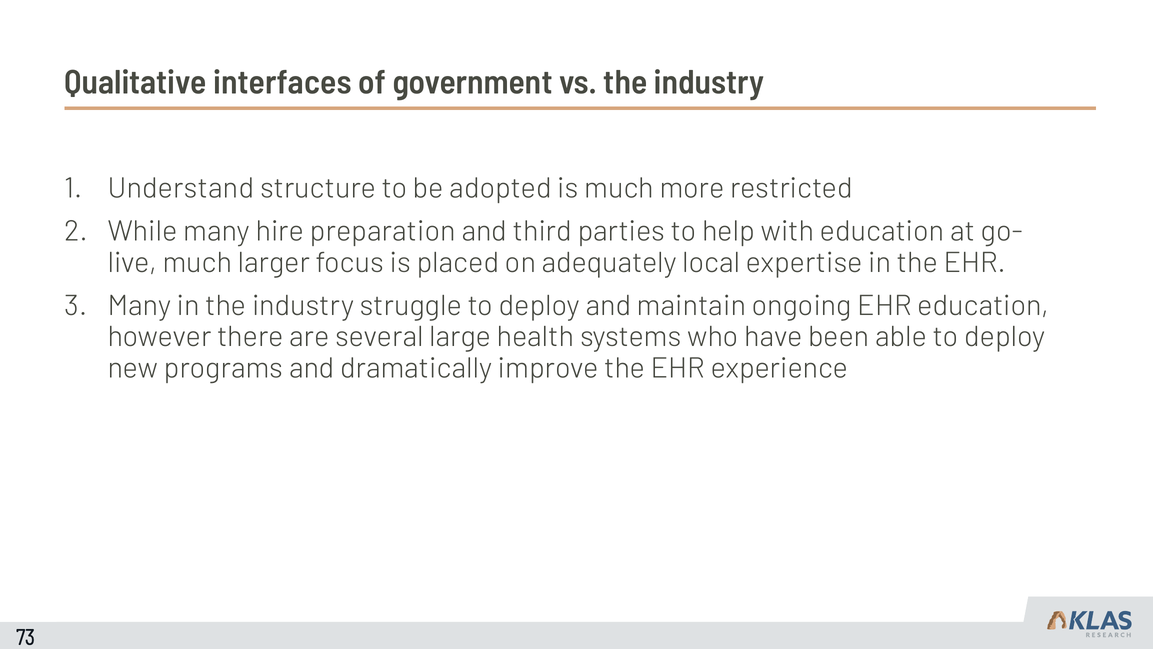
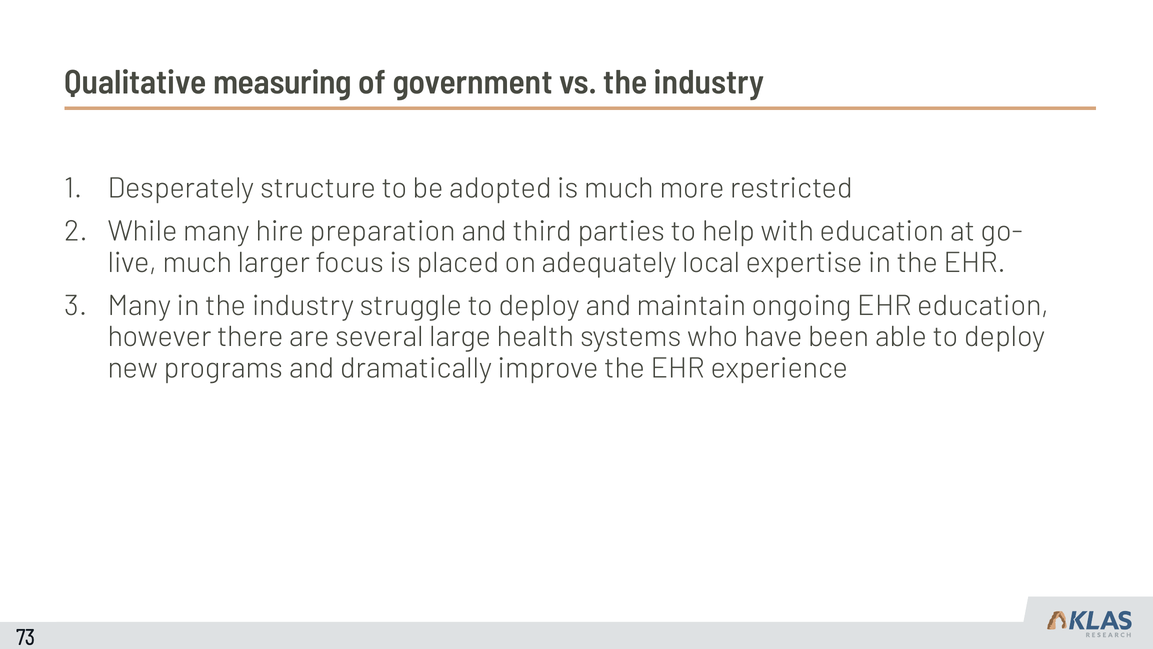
interfaces: interfaces -> measuring (283, 82)
Understand: Understand -> Desperately (181, 188)
